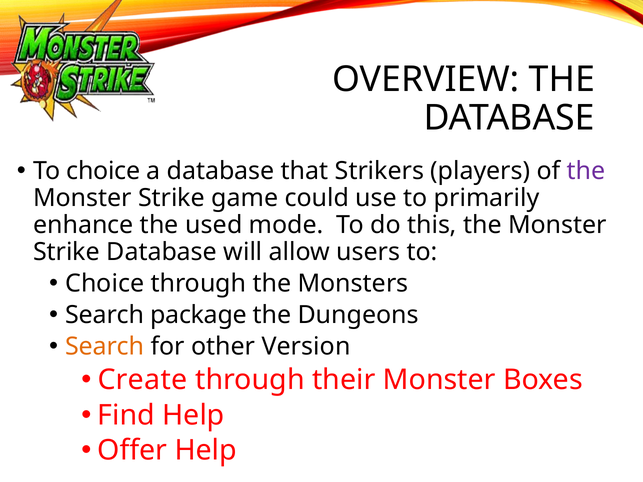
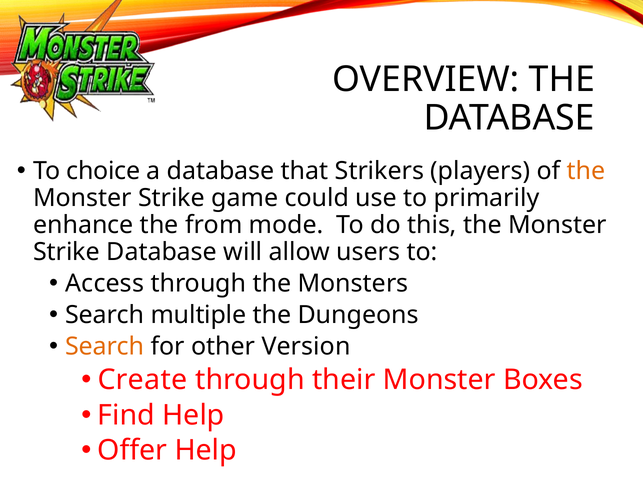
the colour: purple -> orange (586, 171)
used: used -> from (214, 225)
Choice: Choice -> Access (105, 284)
package: package -> multiple (199, 315)
